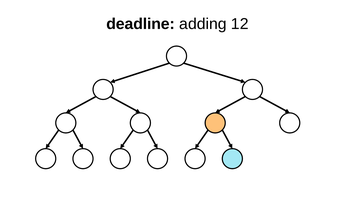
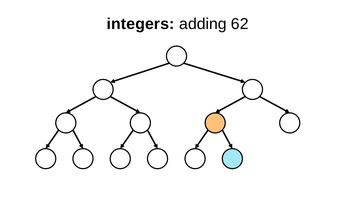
deadline: deadline -> integers (141, 24)
12: 12 -> 62 (240, 24)
